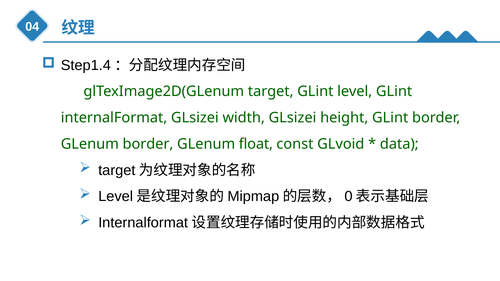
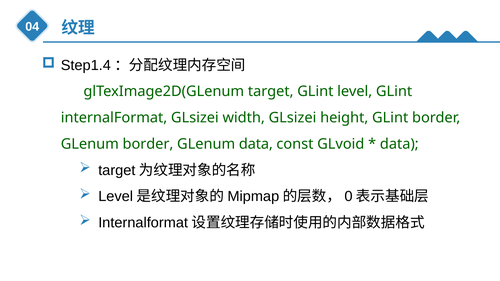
GLenum float: float -> data (256, 144)
